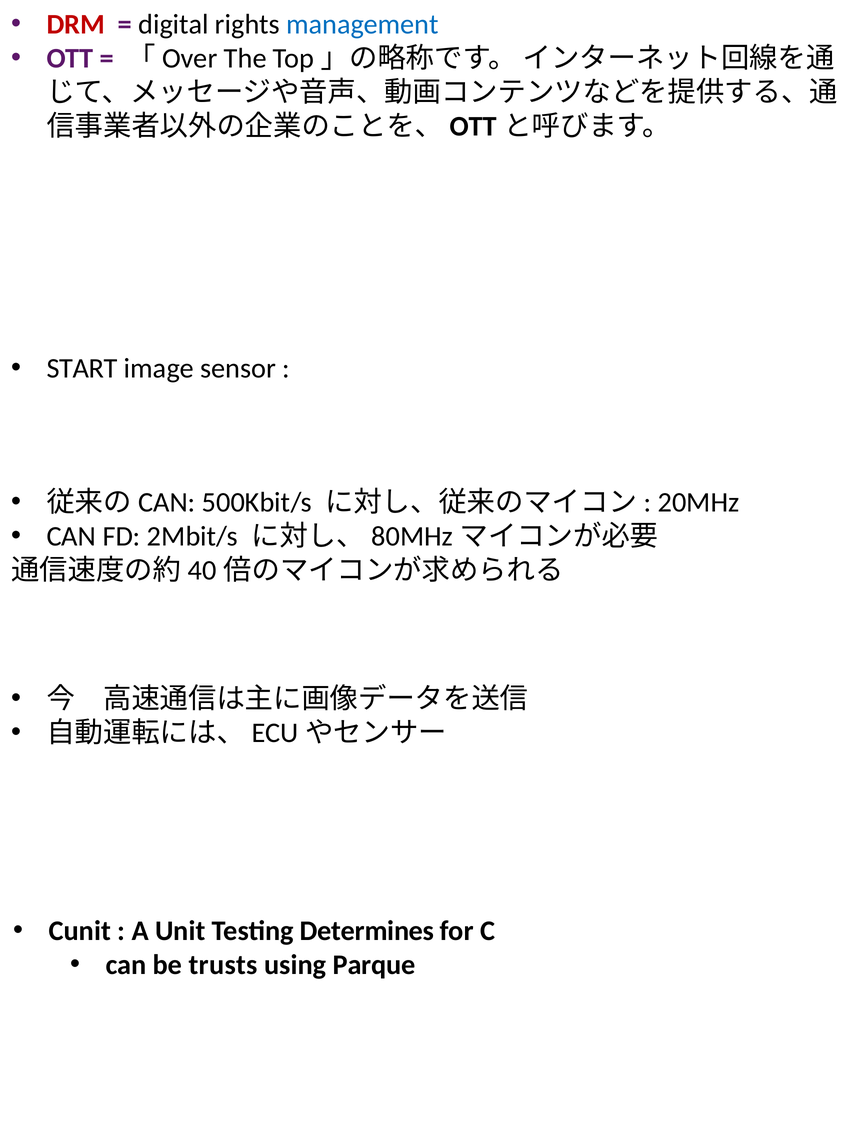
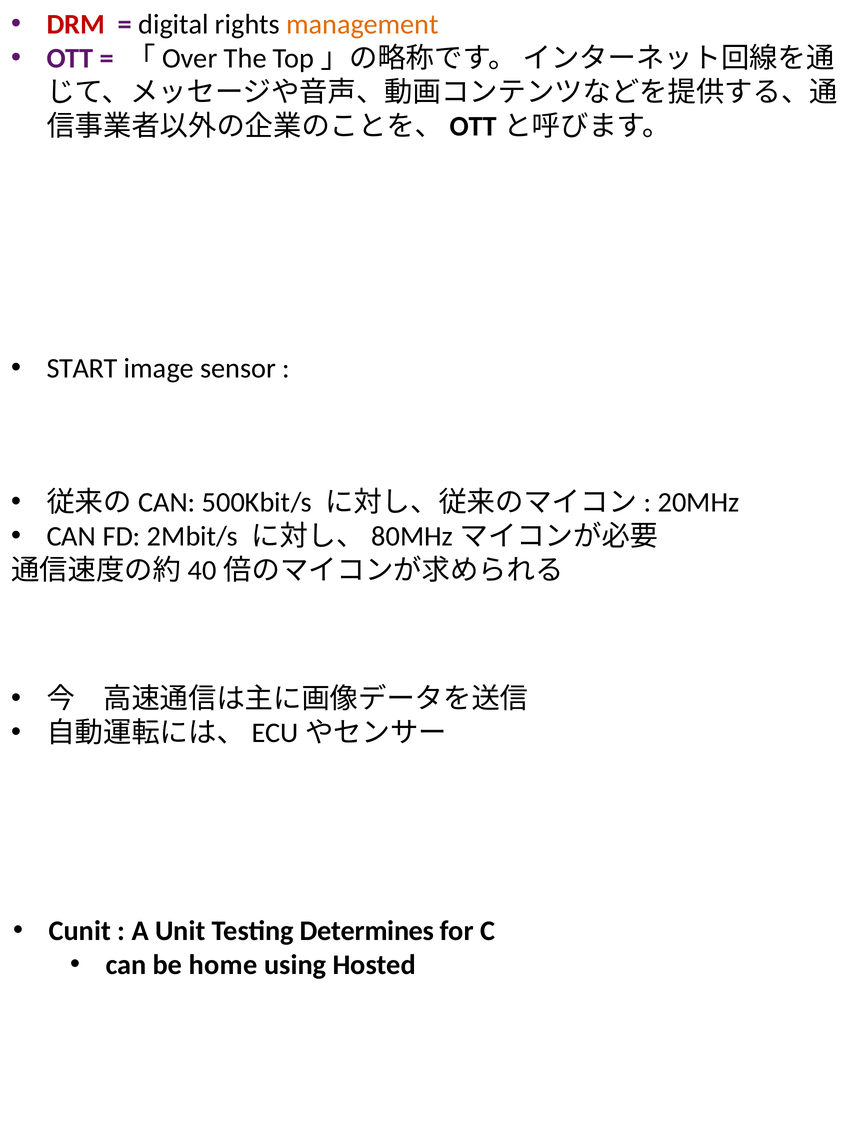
management colour: blue -> orange (362, 25)
trusts: trusts -> home (223, 964)
Parque: Parque -> Hosted (374, 964)
